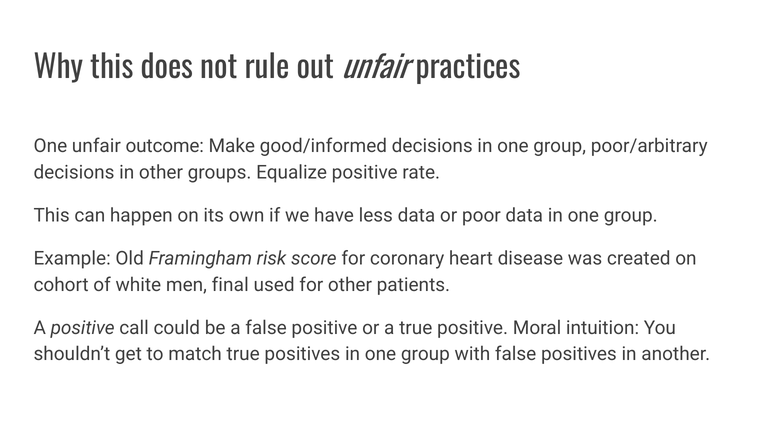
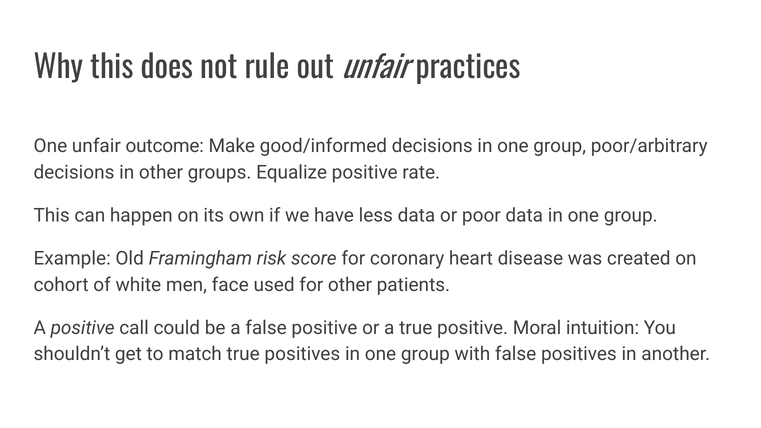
final: final -> face (230, 285)
